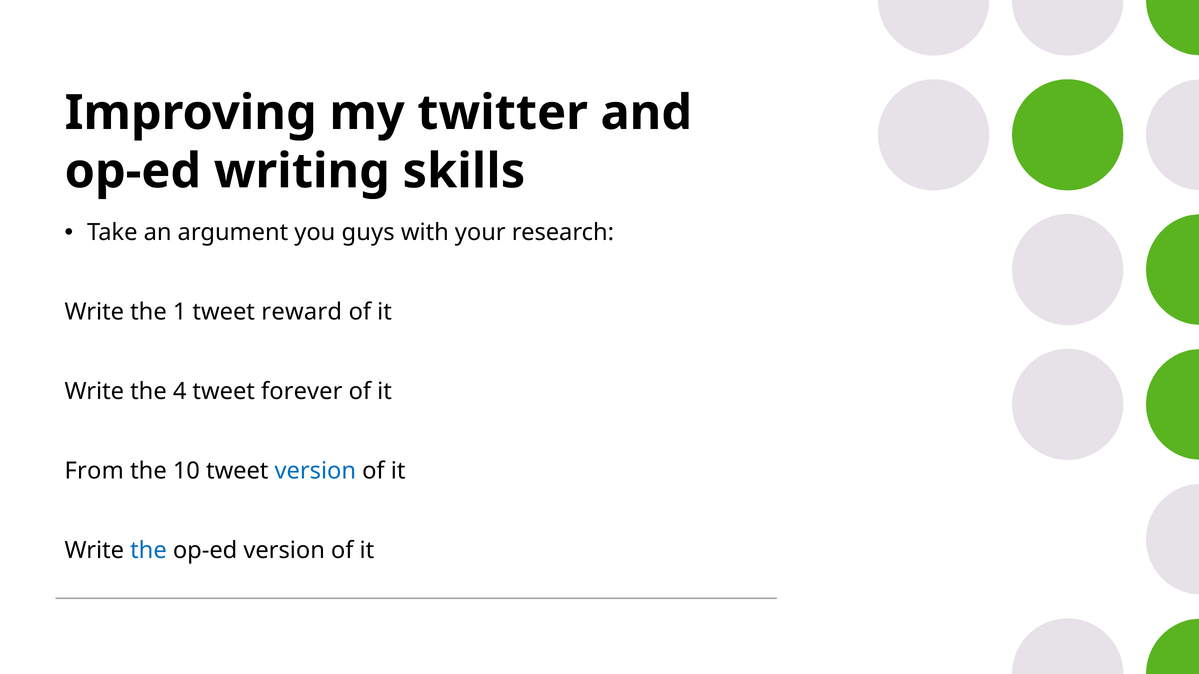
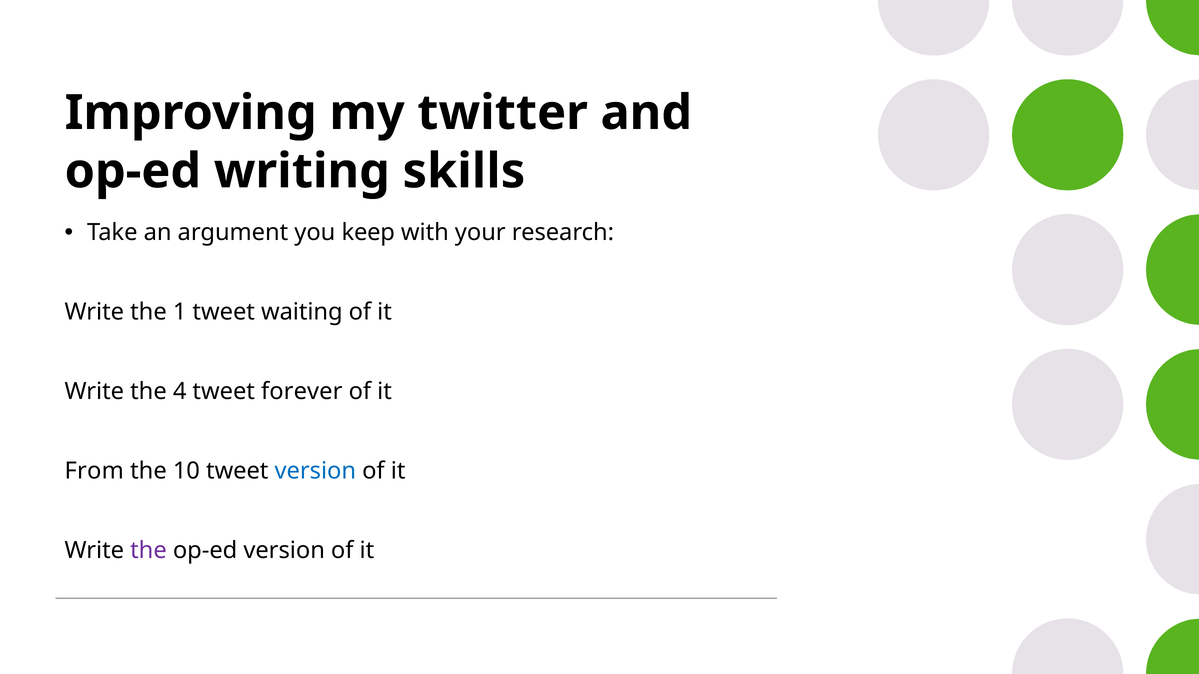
guys: guys -> keep (368, 233)
reward: reward -> waiting (302, 312)
the colour: blue -> purple (148, 551)
